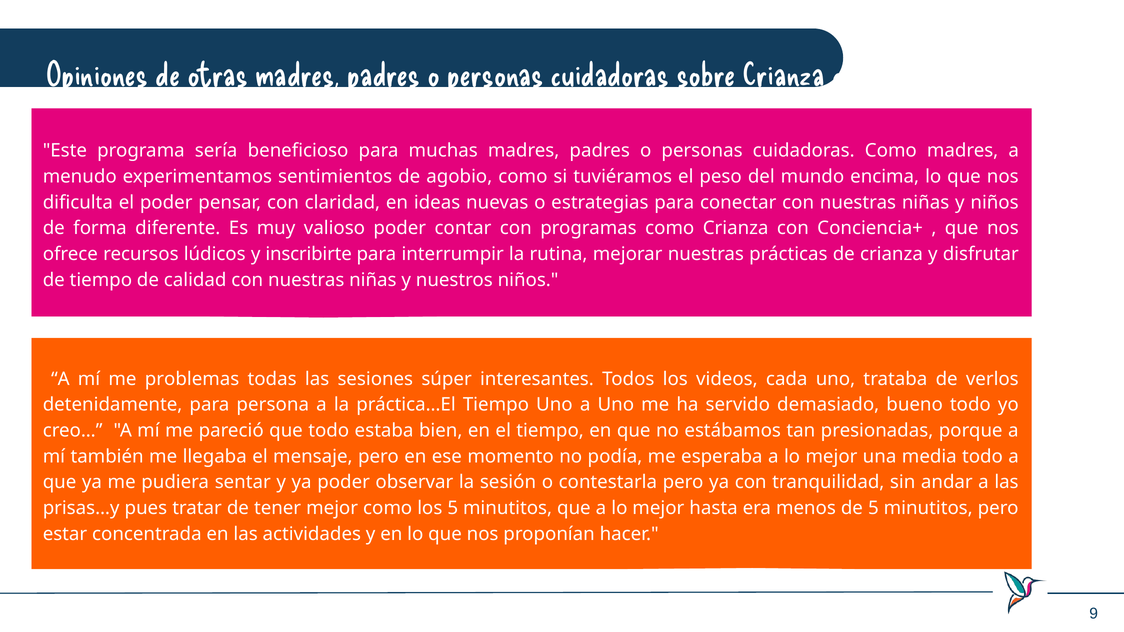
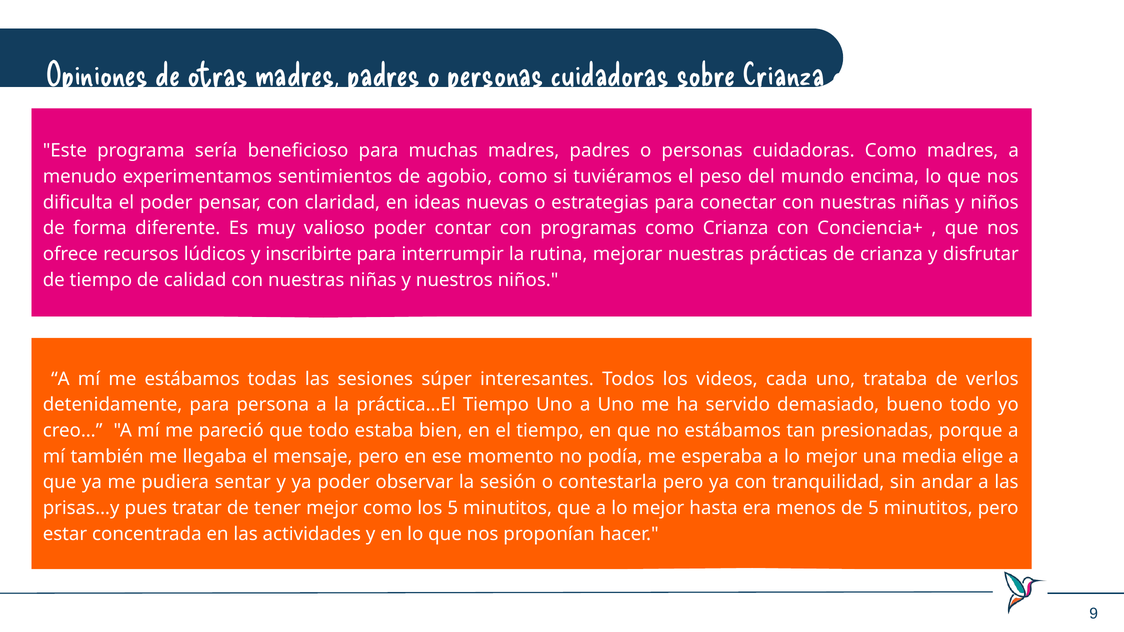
me problemas: problemas -> estábamos (192, 379)
media todo: todo -> elige (983, 457)
